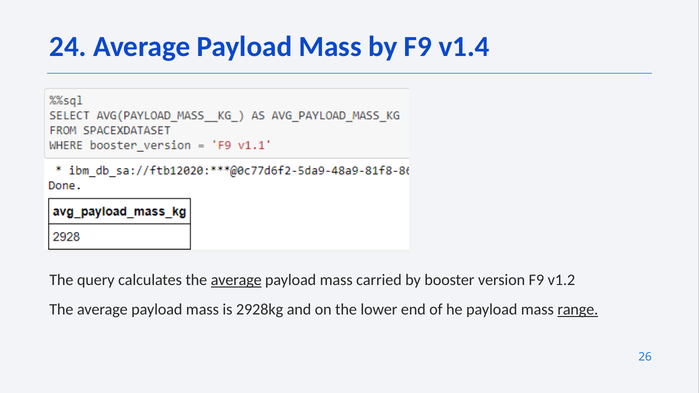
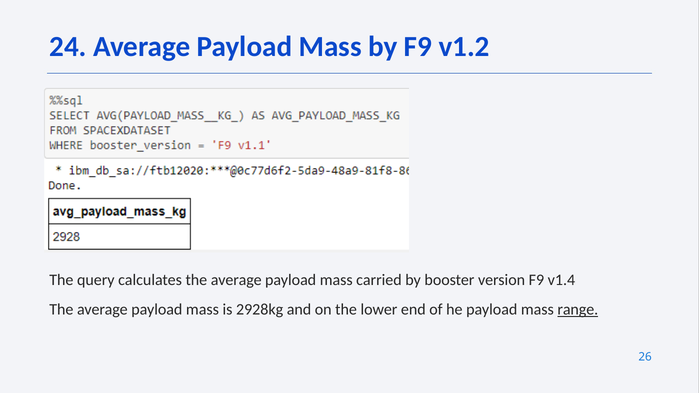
v1.4: v1.4 -> v1.2 (464, 46)
average underline: present -> none (236, 280)
v1.2: v1.2 -> v1.4 (561, 280)
